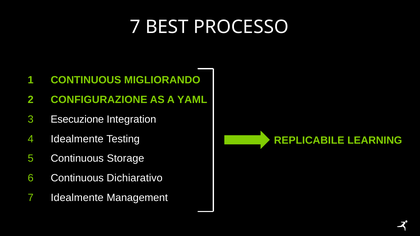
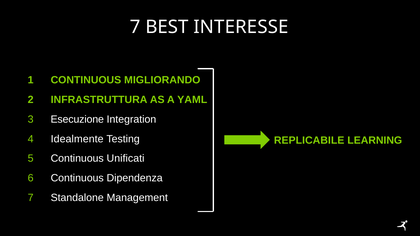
PROCESSO: PROCESSO -> INTERESSE (241, 27)
CONFIGURAZIONE: CONFIGURAZIONE -> INFRASTRUTTURA (99, 100)
Storage: Storage -> Unificati (126, 159)
Dichiarativo: Dichiarativo -> Dipendenza (135, 178)
7 Idealmente: Idealmente -> Standalone (77, 198)
